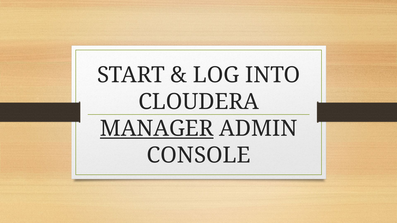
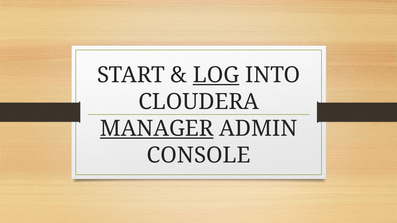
LOG underline: none -> present (216, 75)
